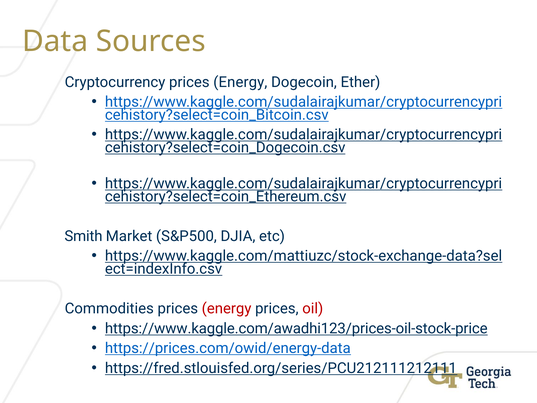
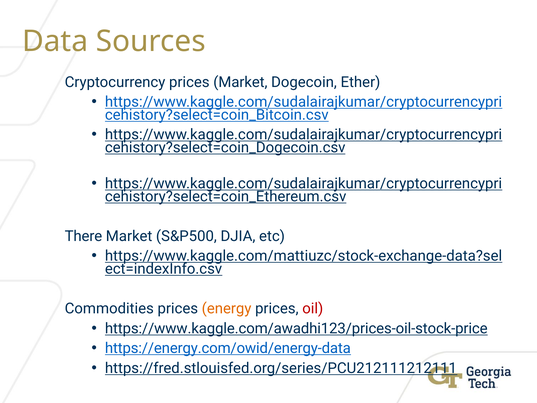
Cryptocurrency prices Energy: Energy -> Market (240, 82)
Smith: Smith -> There (83, 236)
energy colour: red -> orange (227, 308)
https://prices.com/owid/energy-data: https://prices.com/owid/energy-data -> https://energy.com/owid/energy-data (228, 348)
